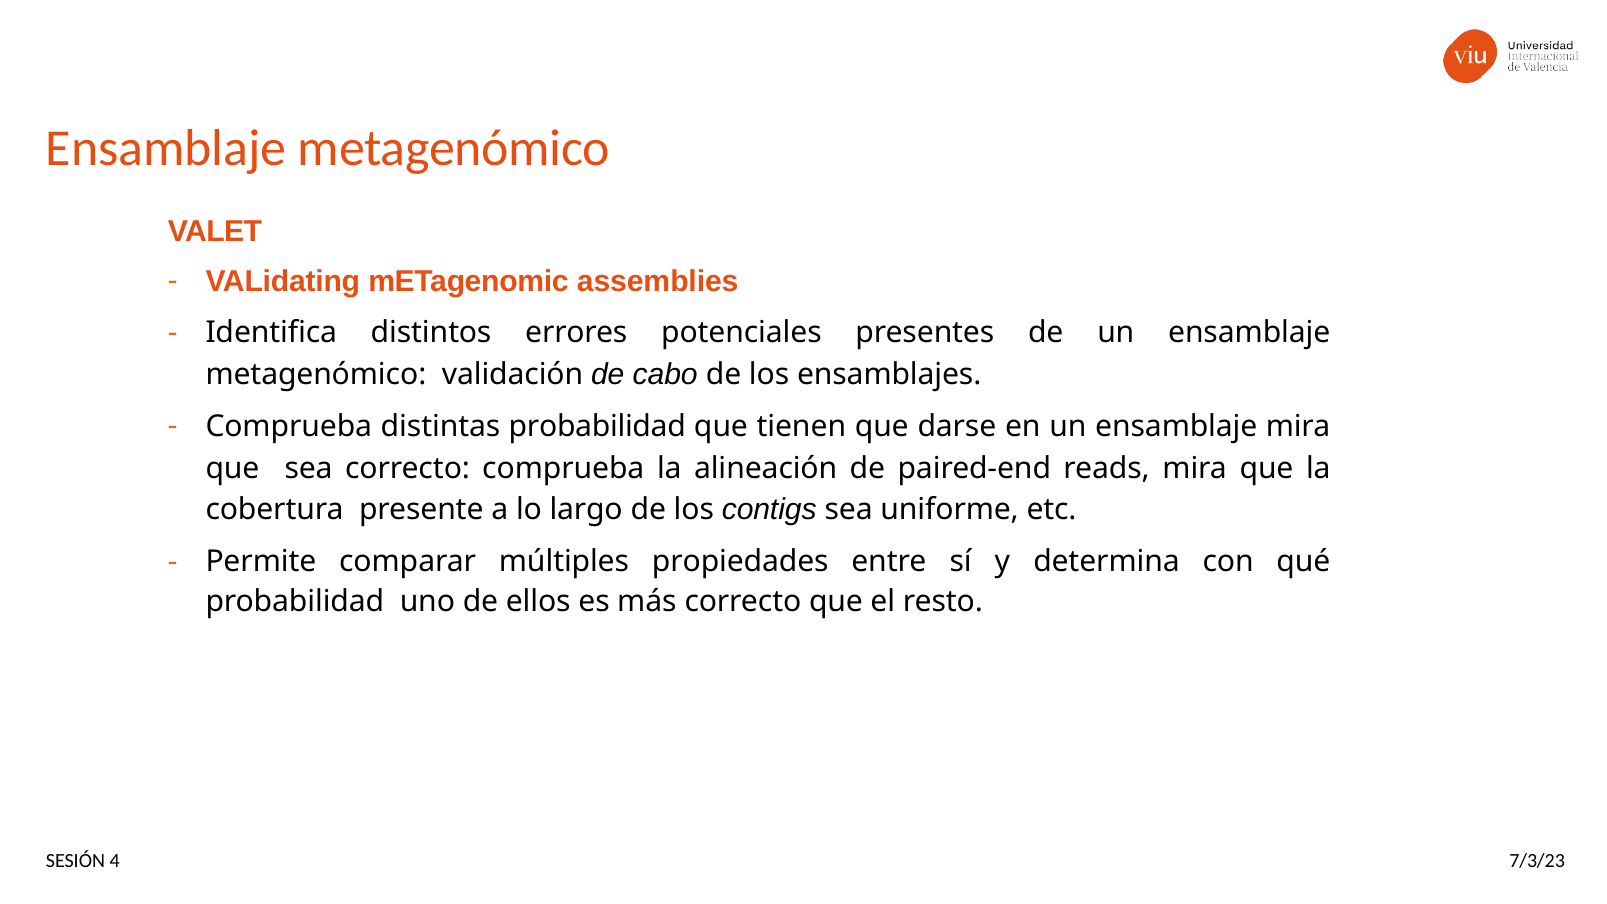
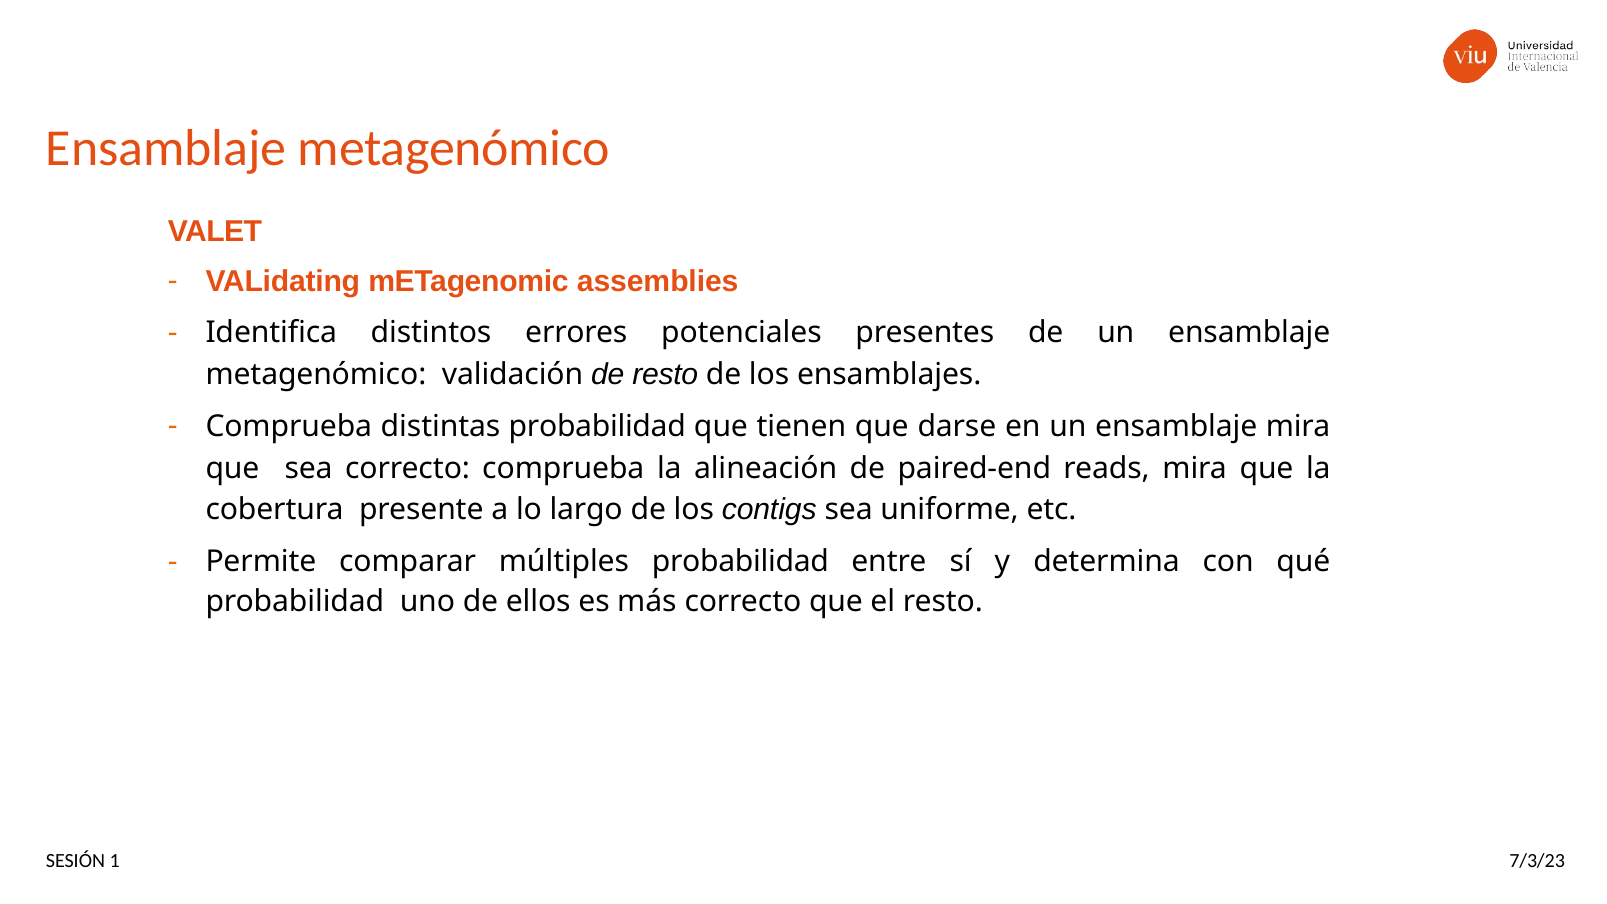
de cabo: cabo -> resto (665, 374)
múltiples propiedades: propiedades -> probabilidad (740, 562)
4: 4 -> 1 (115, 861)
